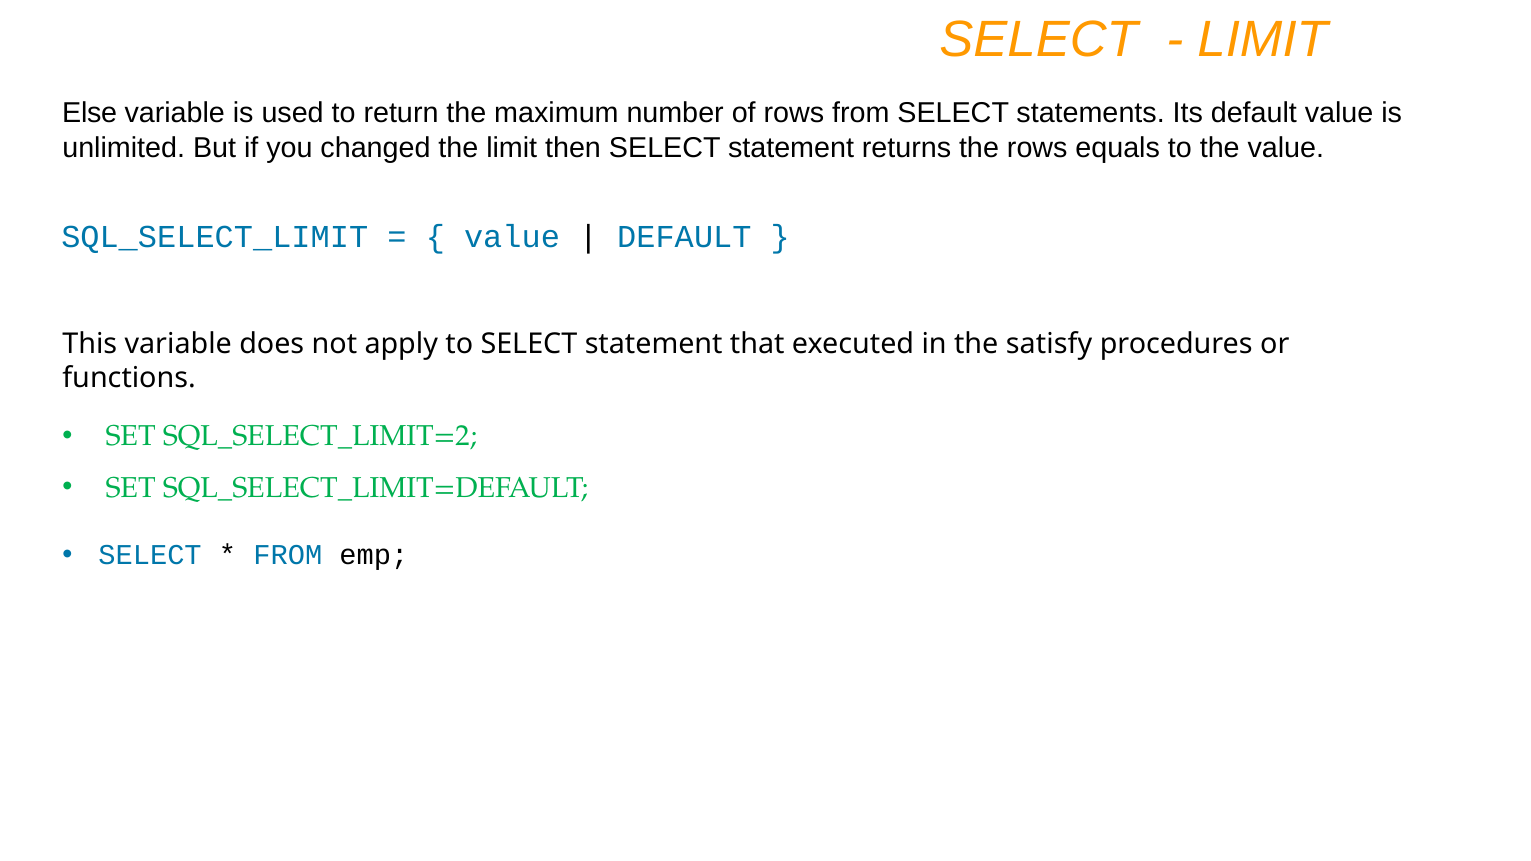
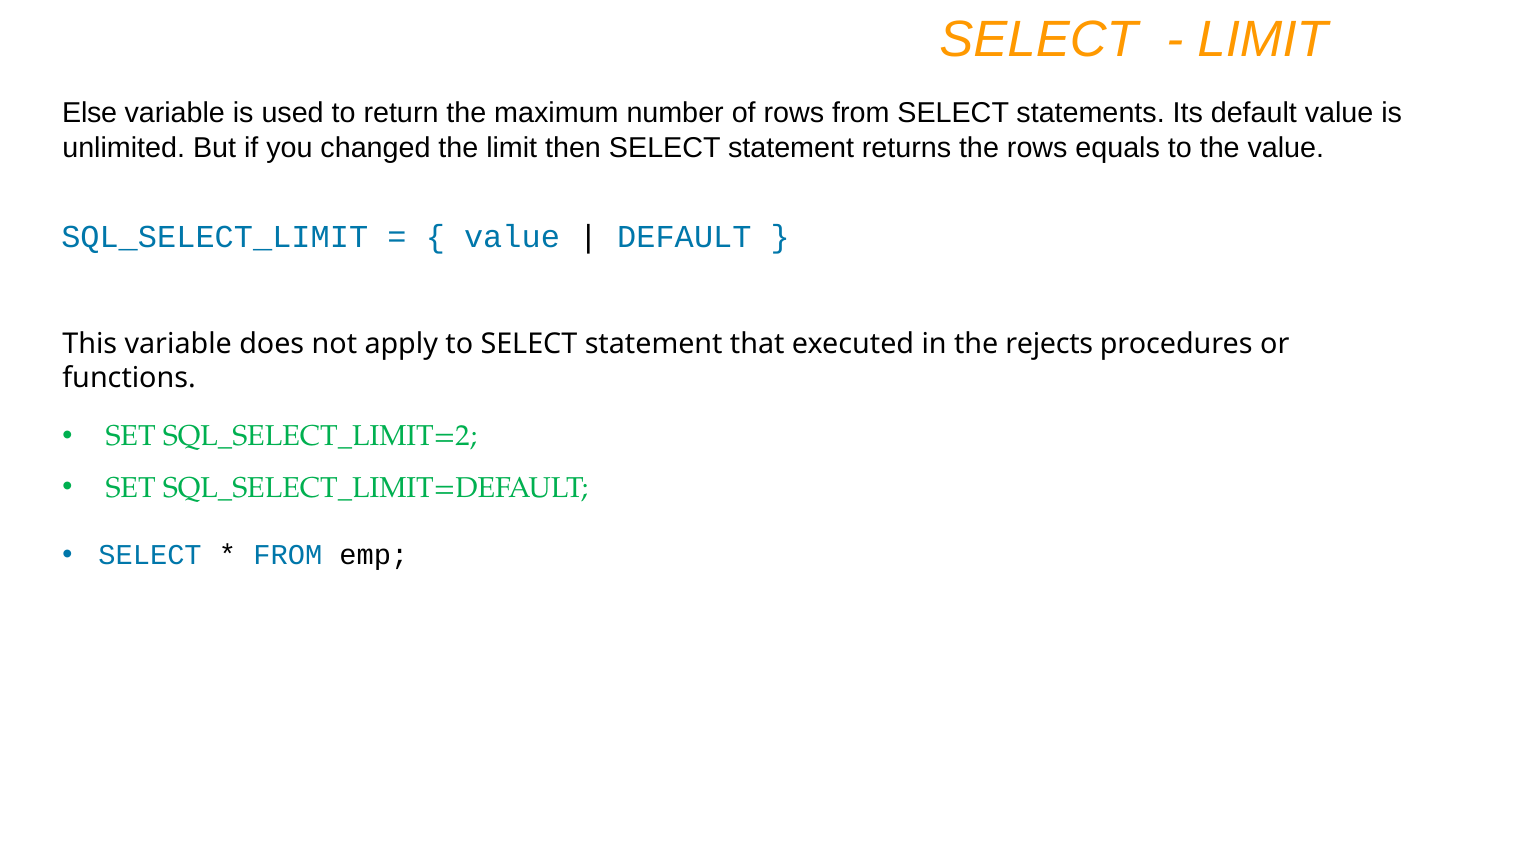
satisfy: satisfy -> rejects (1049, 344)
